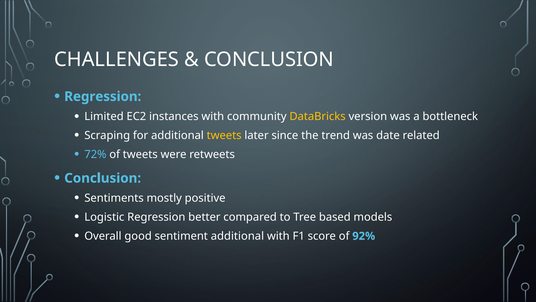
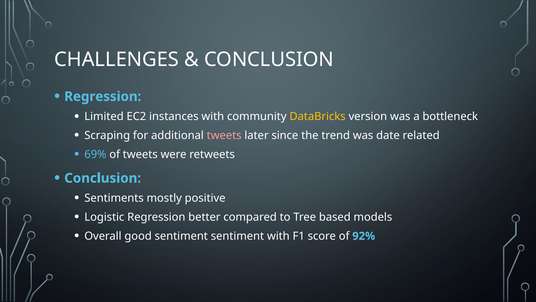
tweets colour: yellow -> pink (224, 135)
72%: 72% -> 69% (95, 154)
sentiment additional: additional -> sentiment (237, 236)
